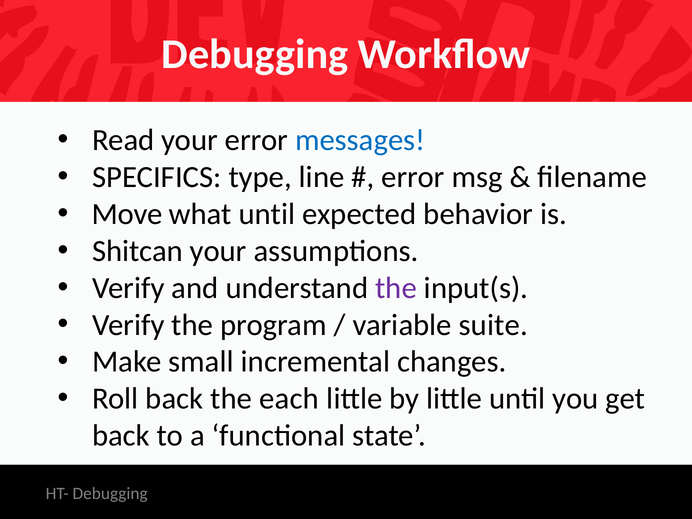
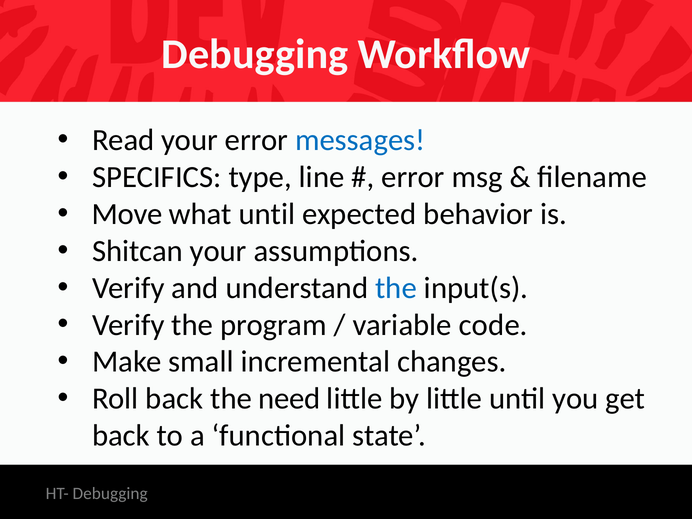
the colour: purple -> blue (396, 288)
suite: suite -> code (493, 325)
each: each -> need (289, 399)
